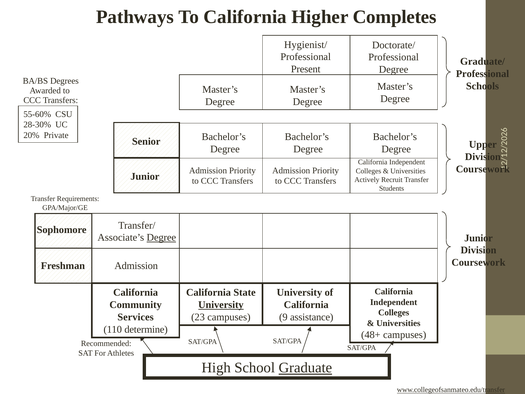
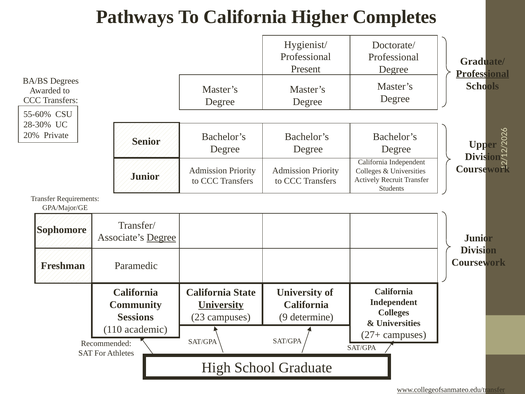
Professional underline: none -> present (483, 74)
Admission: Admission -> Paramedic (136, 266)
Services: Services -> Sessions (136, 317)
assistance: assistance -> determine (312, 317)
determine: determine -> academic (146, 329)
48+: 48+ -> 27+ (371, 334)
Graduate underline: present -> none (305, 368)
